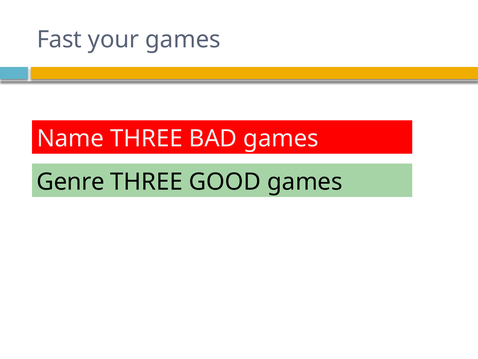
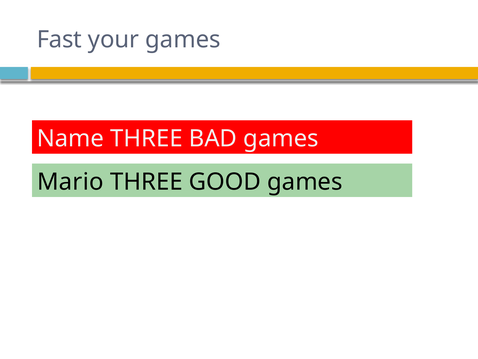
Genre: Genre -> Mario (70, 182)
